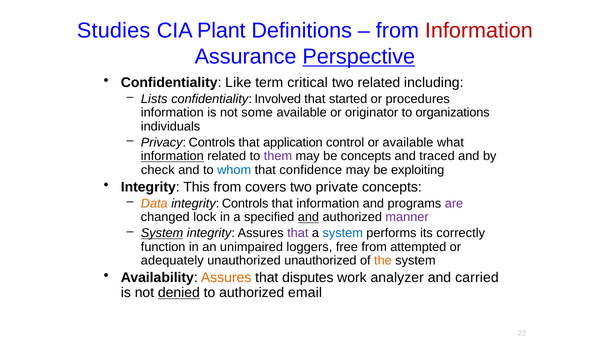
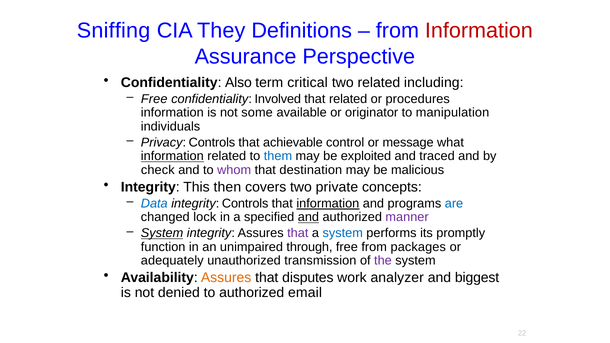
Studies: Studies -> Sniffing (114, 31)
Plant: Plant -> They (221, 31)
Perspective underline: present -> none (359, 57)
Like: Like -> Also (238, 83)
Lists: Lists -> Free (154, 99)
that started: started -> related (348, 99)
organizations: organizations -> manipulation (453, 113)
application: application -> achievable (293, 143)
or available: available -> message (408, 143)
them colour: purple -> blue (278, 156)
be concepts: concepts -> exploited (366, 156)
whom colour: blue -> purple (234, 170)
confidence: confidence -> destination (311, 170)
exploiting: exploiting -> malicious (418, 170)
This from: from -> then (227, 187)
Data colour: orange -> blue (154, 204)
information underline: none -> present (328, 204)
are colour: purple -> blue (454, 204)
correctly: correctly -> promptly (461, 233)
loggers: loggers -> through (309, 247)
attempted: attempted -> packages (418, 247)
unauthorized unauthorized: unauthorized -> transmission (320, 261)
the colour: orange -> purple (383, 261)
carried: carried -> biggest (477, 278)
denied underline: present -> none (179, 293)
